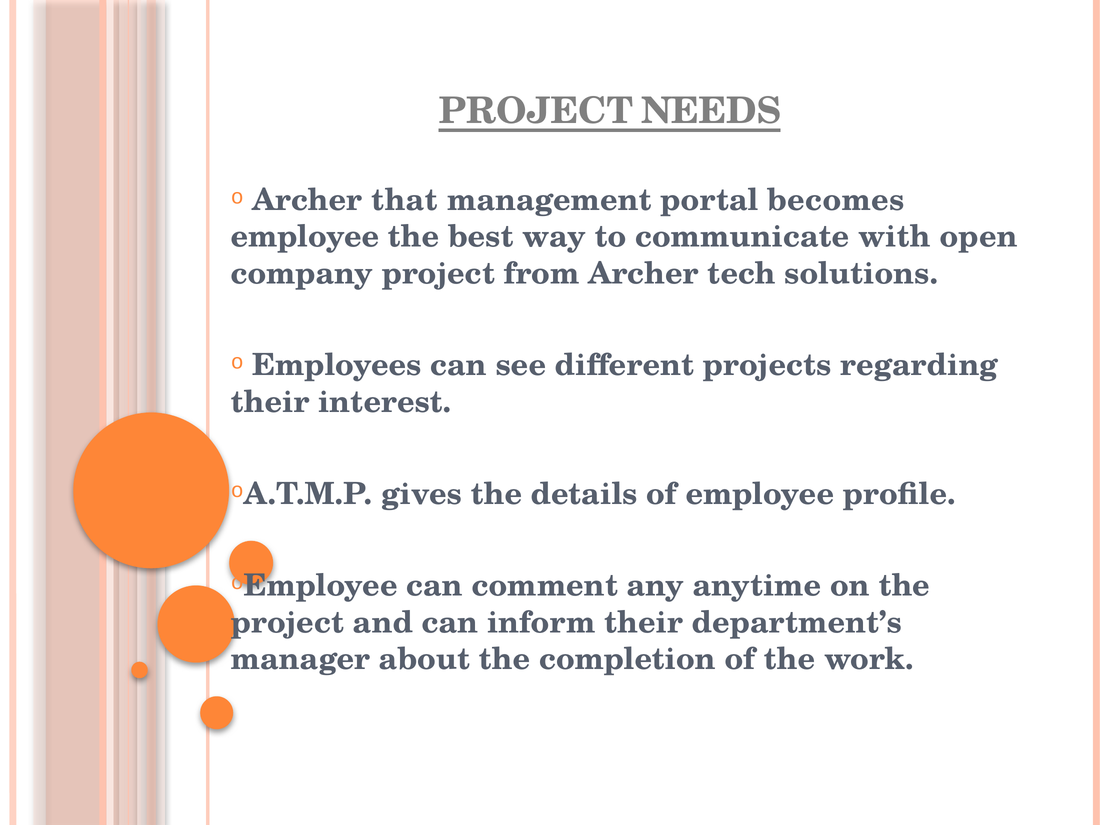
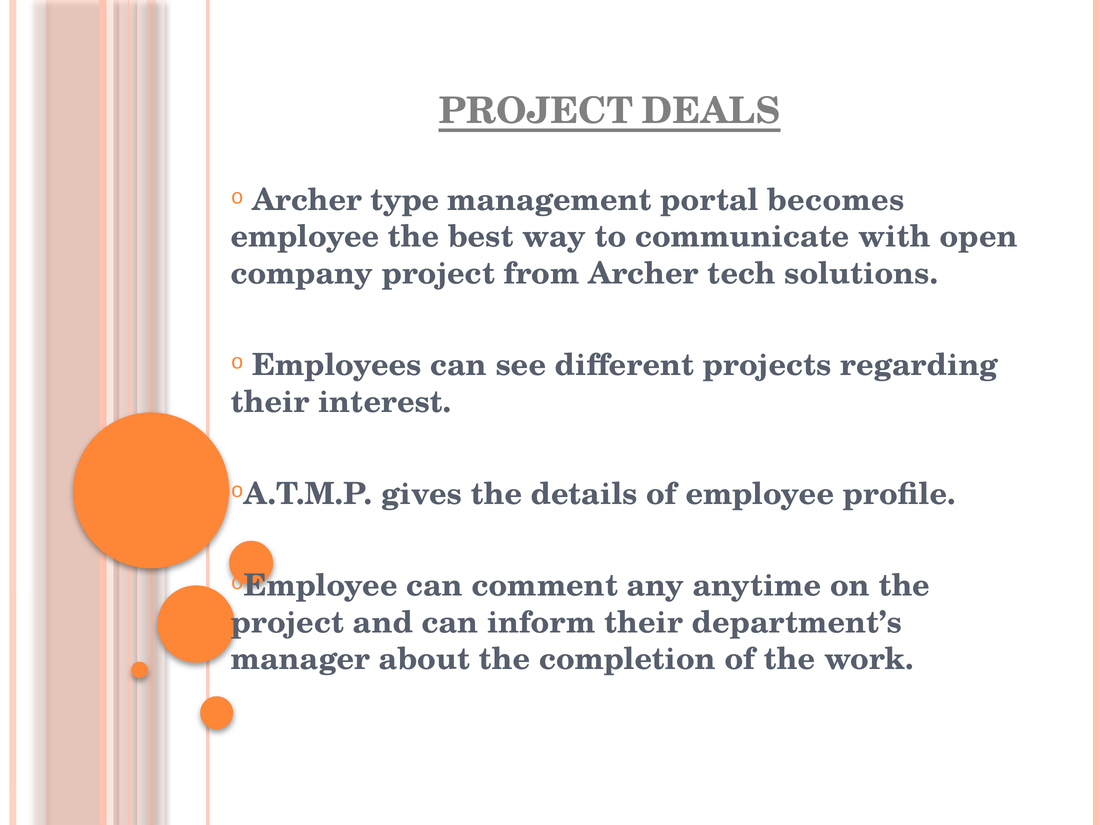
NEEDS: NEEDS -> DEALS (711, 111)
that: that -> type (405, 200)
